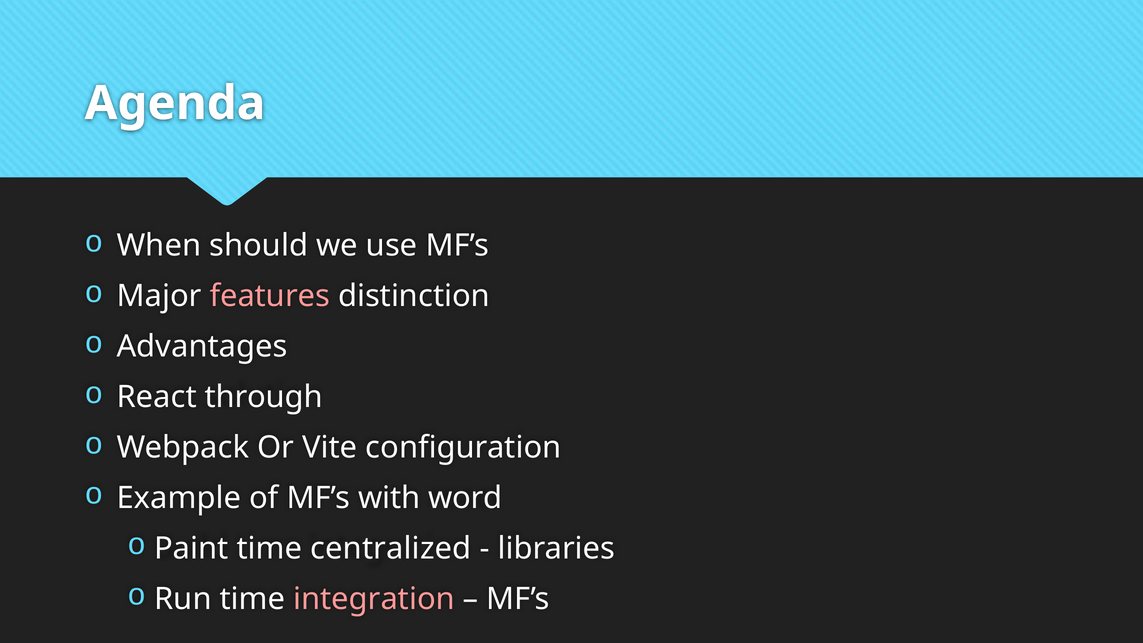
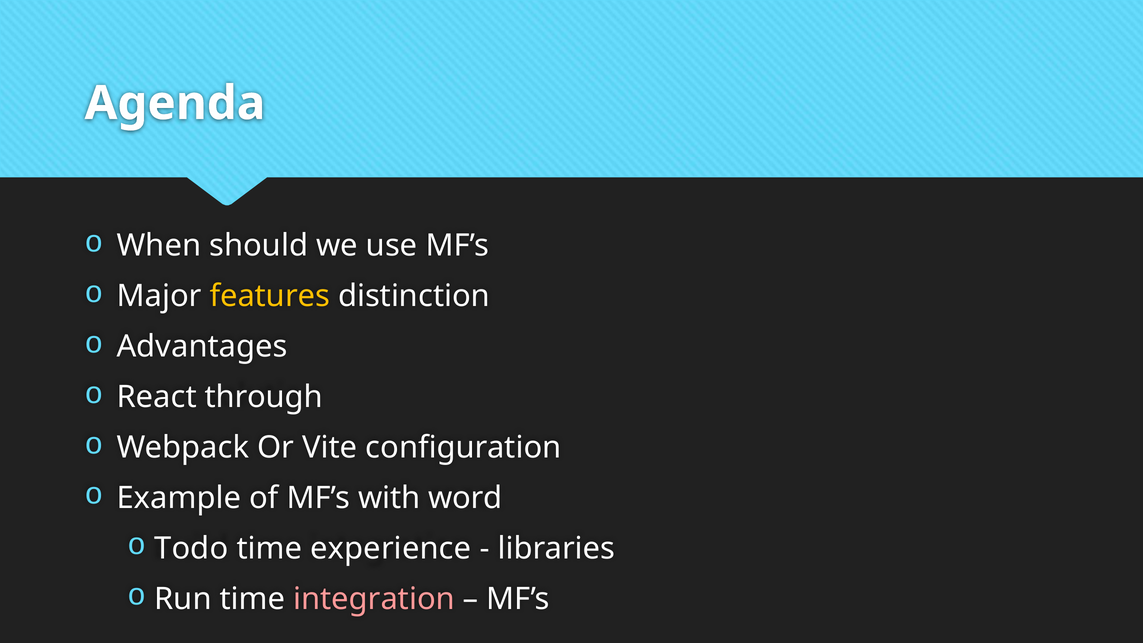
features colour: pink -> yellow (270, 296)
Paint: Paint -> Todo (191, 548)
centralized: centralized -> experience (391, 548)
